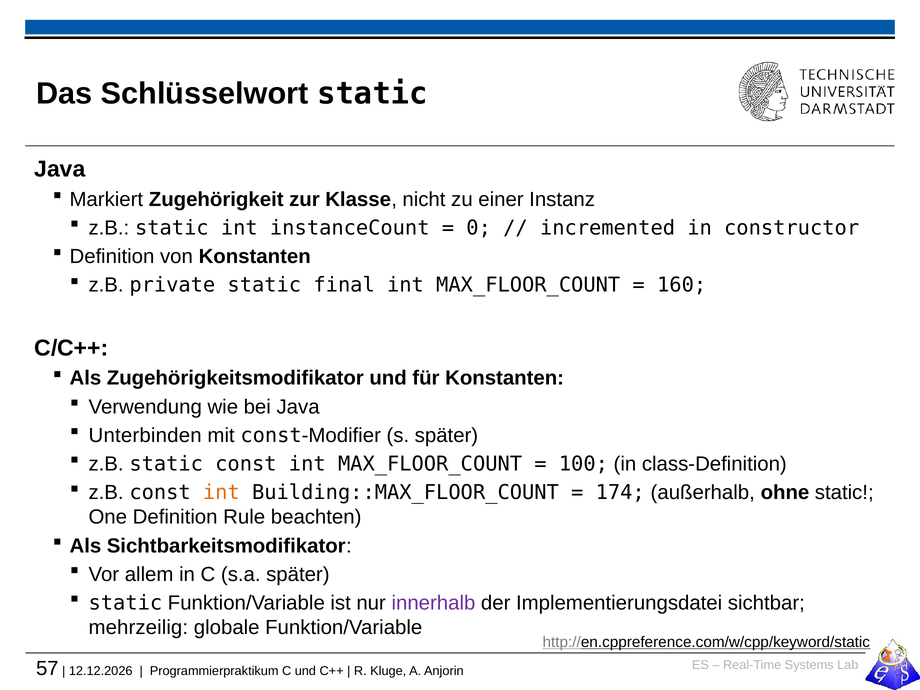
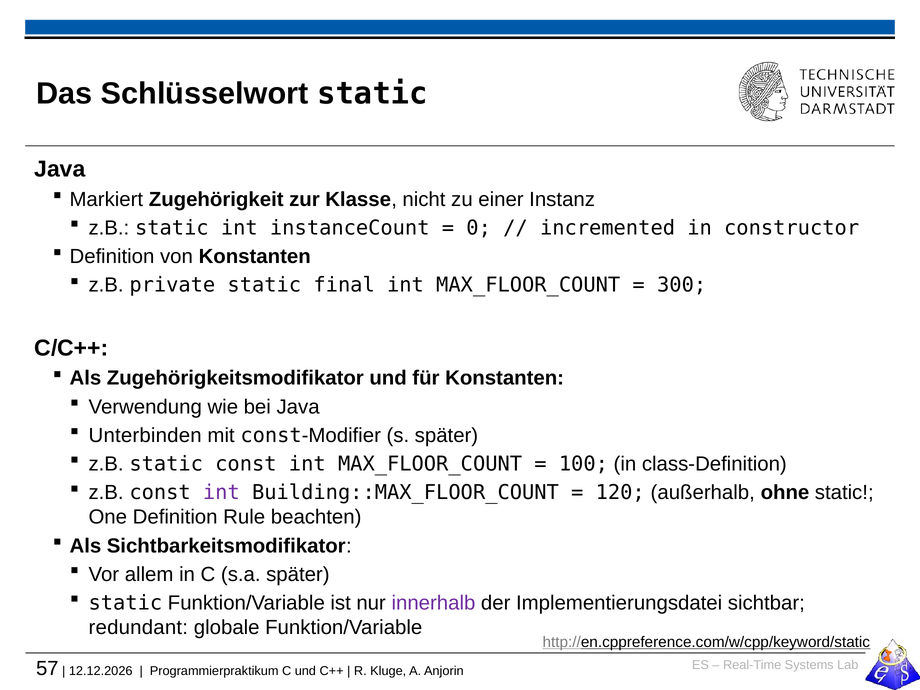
160: 160 -> 300 (682, 285)
int colour: orange -> purple (221, 493)
174: 174 -> 120 (620, 493)
mehrzeilig: mehrzeilig -> redundant (138, 628)
